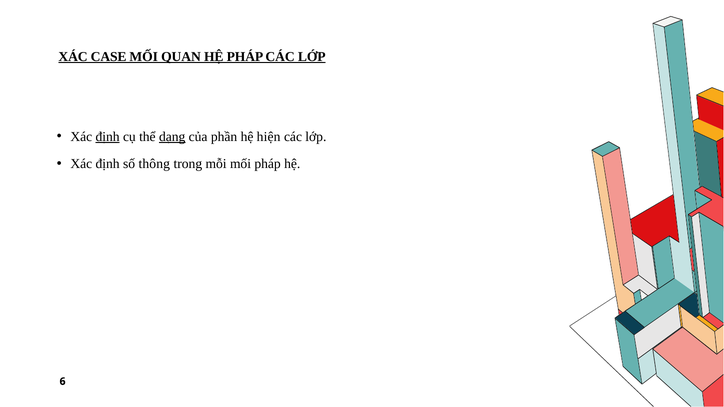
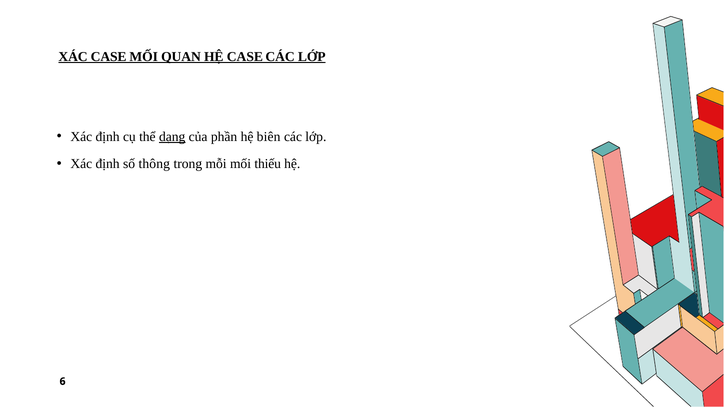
HỆ PHÁP: PHÁP -> CASE (245, 57)
định underline: present -> none (108, 137)
hiện: hiện -> biên (269, 137)
mối pháp: pháp -> thiếu (268, 164)
